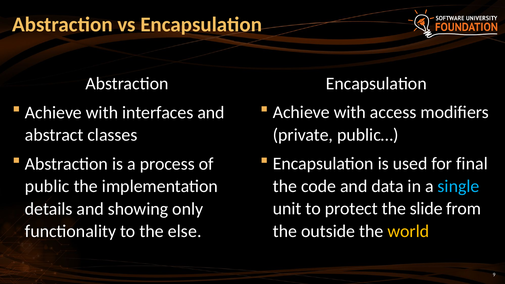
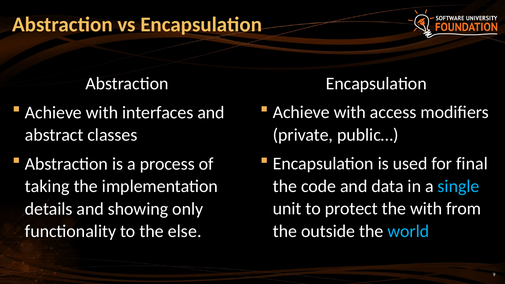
public: public -> taking (47, 186)
the slide: slide -> with (426, 209)
world colour: yellow -> light blue (408, 231)
